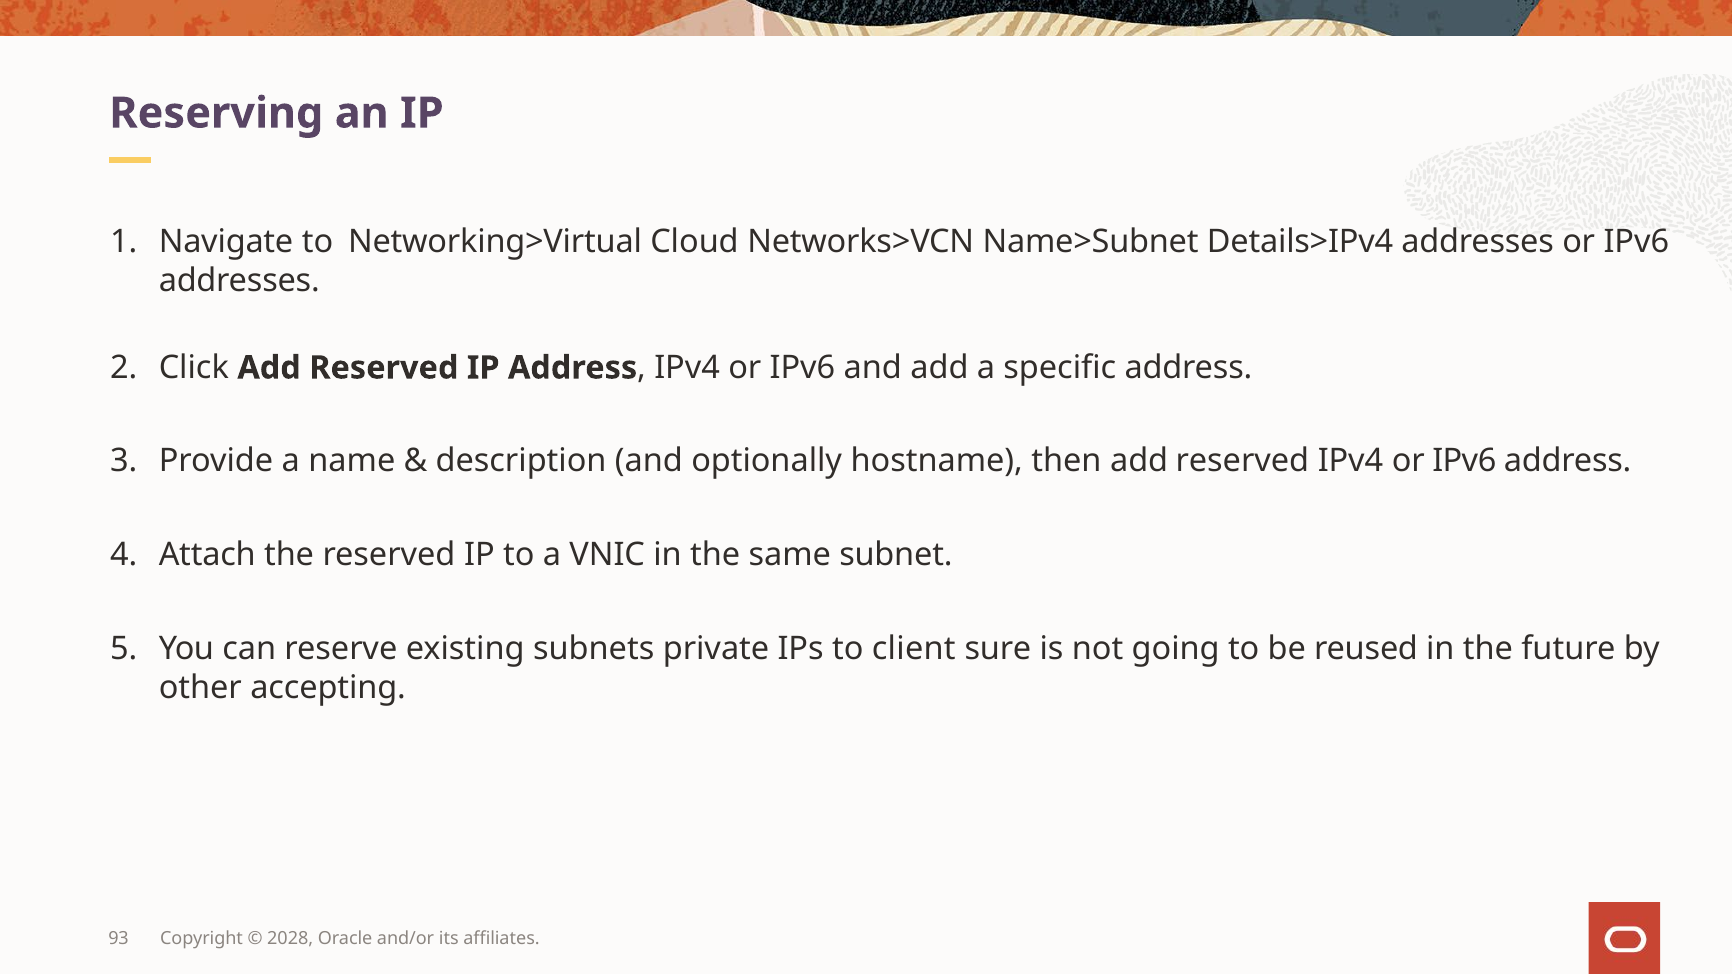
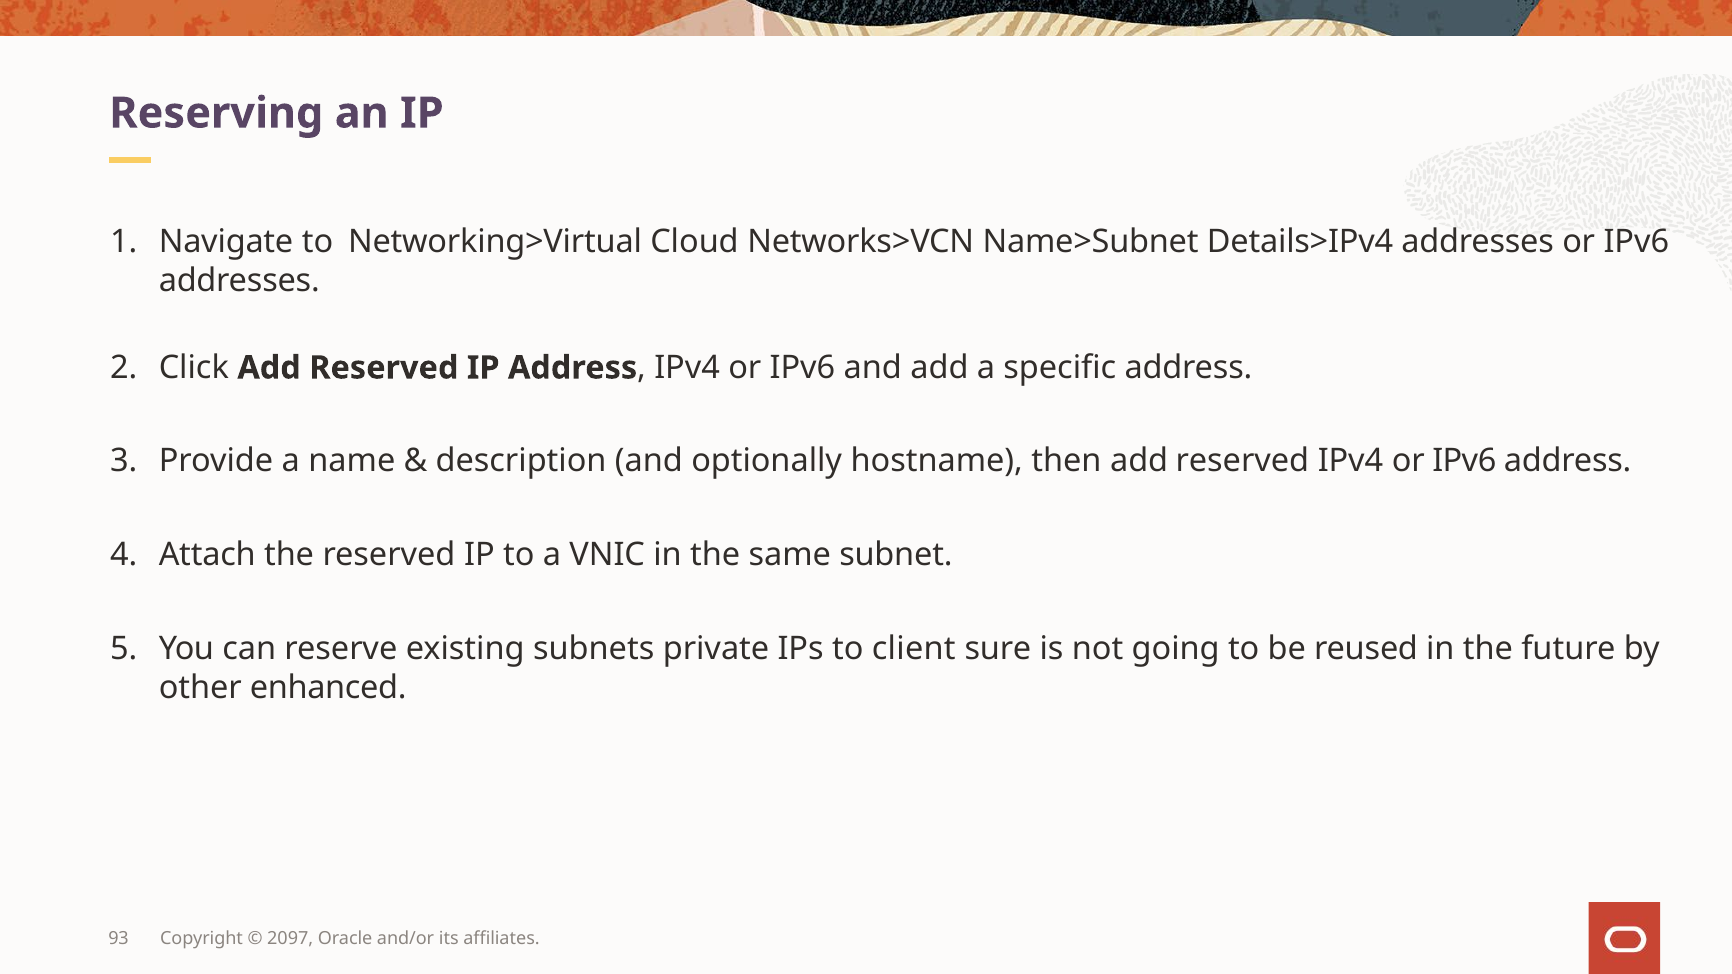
accepting: accepting -> enhanced (328, 687)
2028: 2028 -> 2097 (290, 938)
